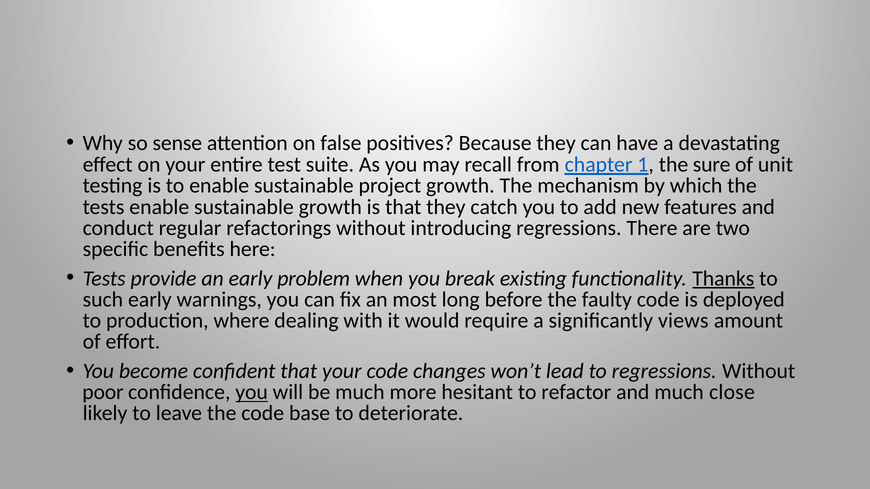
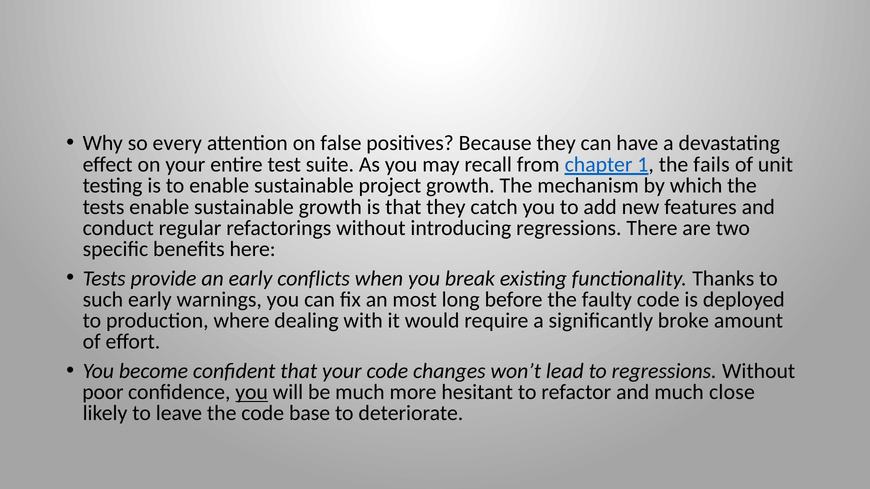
sense: sense -> every (177, 143)
sure: sure -> fails (711, 165)
problem: problem -> conflicts (314, 279)
Thanks underline: present -> none (723, 279)
views: views -> broke (683, 321)
